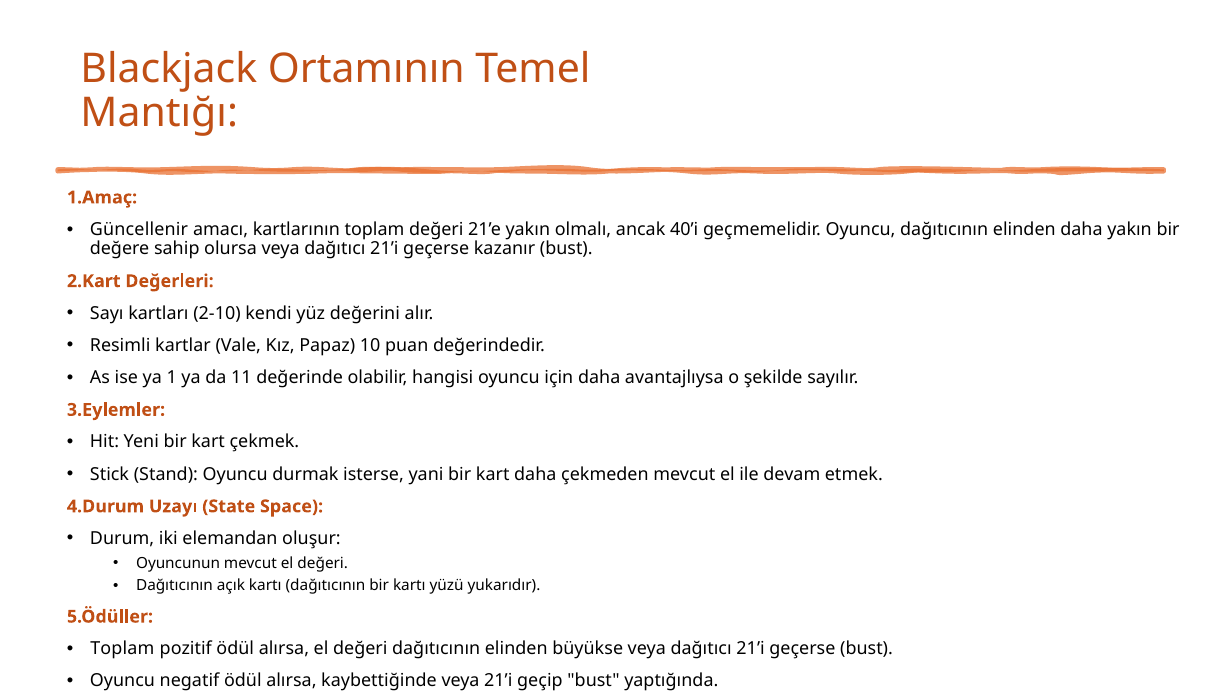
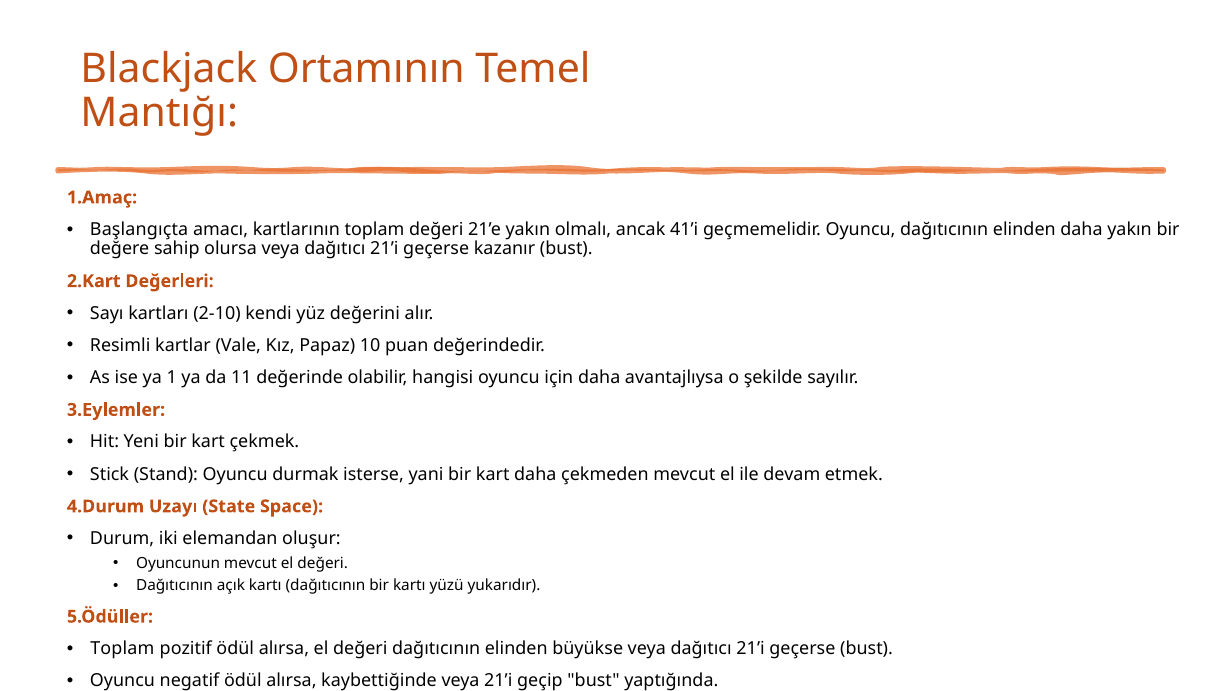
Güncellenir: Güncellenir -> Başlangıçta (139, 230)
40’i: 40’i -> 41’i (684, 230)
